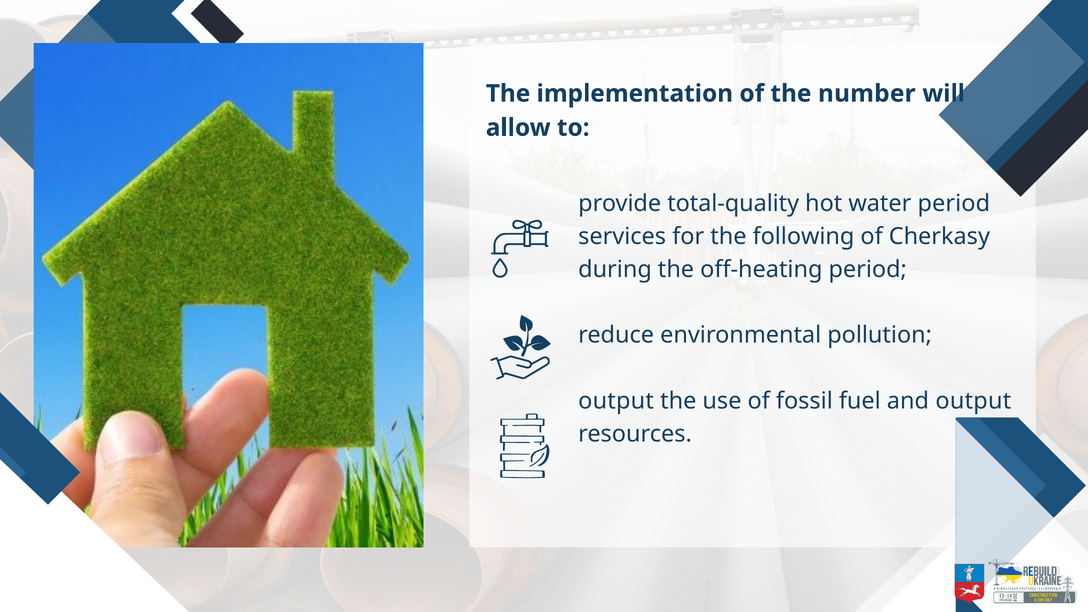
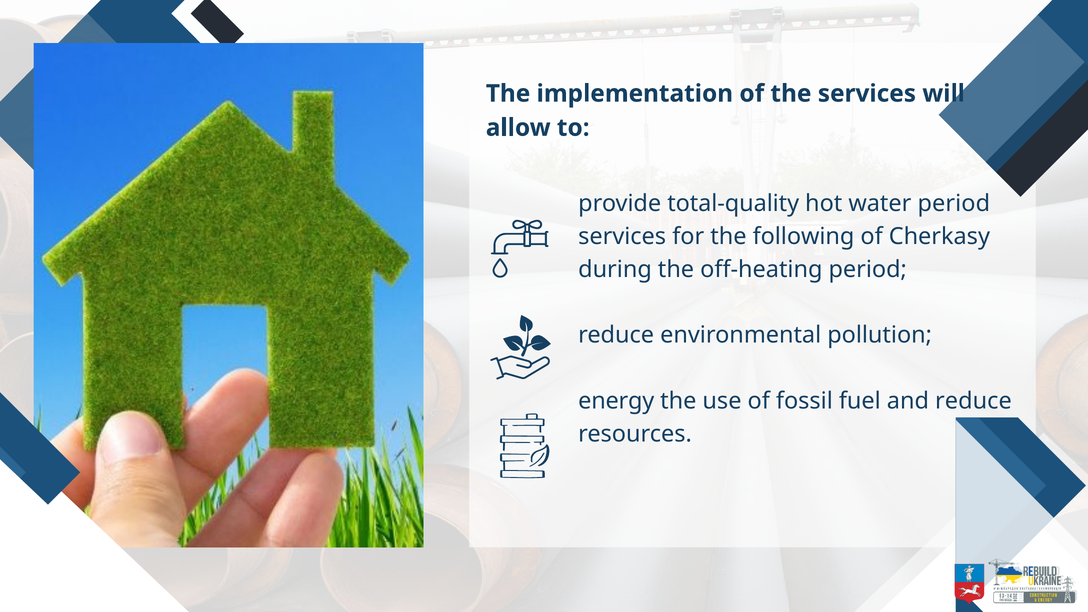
the number: number -> services (867, 94)
output: output -> energy (616, 401)
and output: output -> reduce (973, 401)
